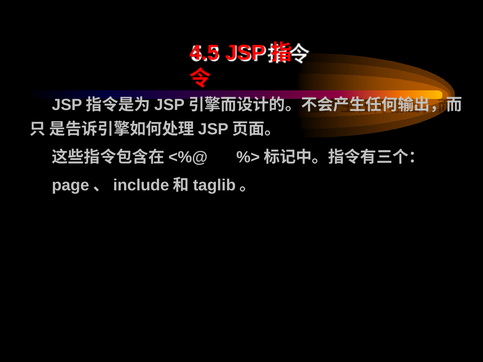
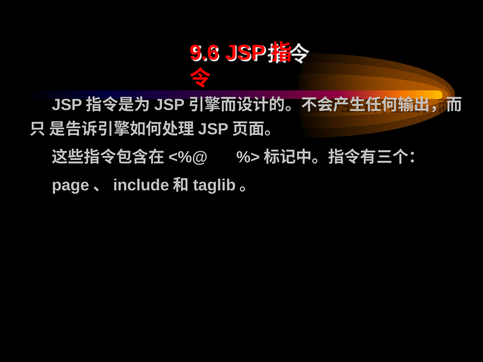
4.5: 4.5 -> 9.6 (204, 53)
